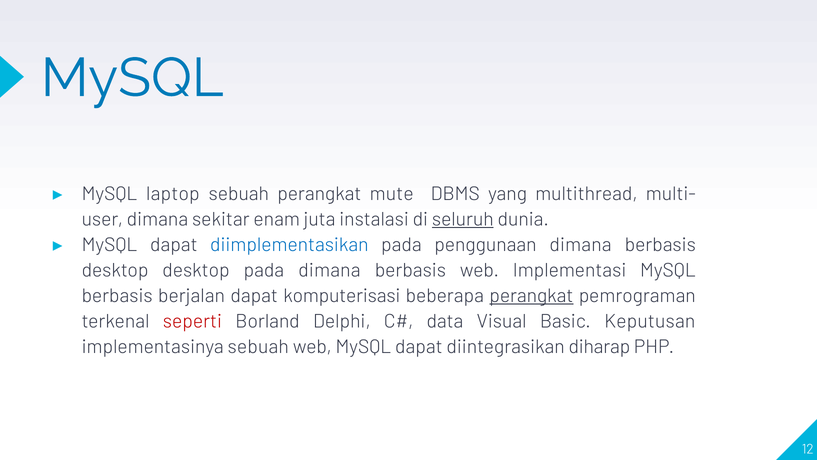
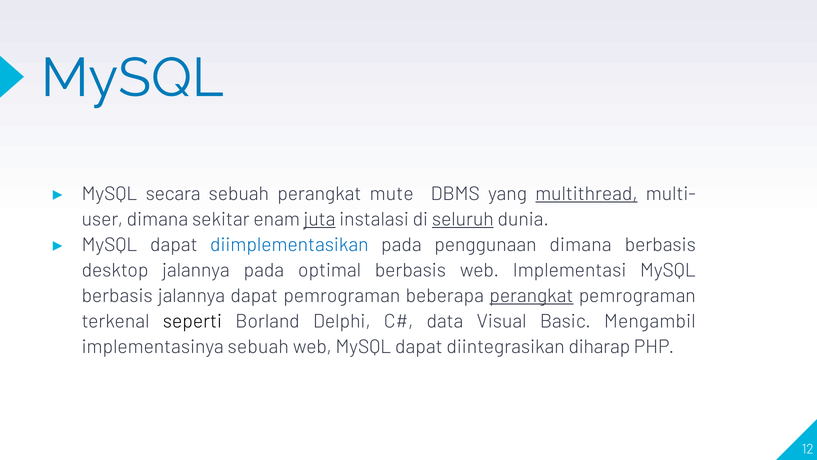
laptop: laptop -> secara (173, 194)
multithread underline: none -> present (586, 194)
juta underline: none -> present (320, 219)
desktop desktop: desktop -> jalannya (196, 270)
pada dimana: dimana -> optimal (330, 270)
berbasis berjalan: berjalan -> jalannya (192, 295)
dapat komputerisasi: komputerisasi -> pemrograman (342, 295)
seperti colour: red -> black (192, 321)
Keputusan: Keputusan -> Mengambil (650, 321)
